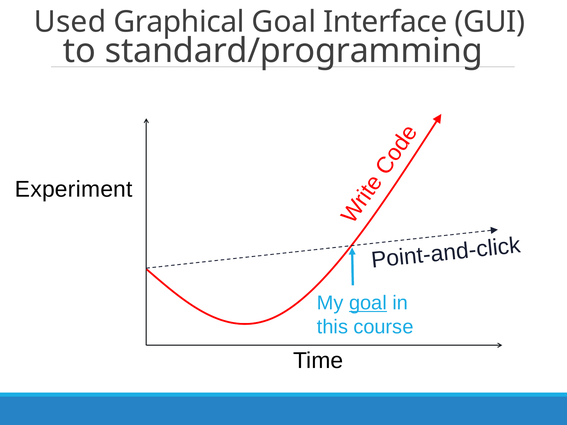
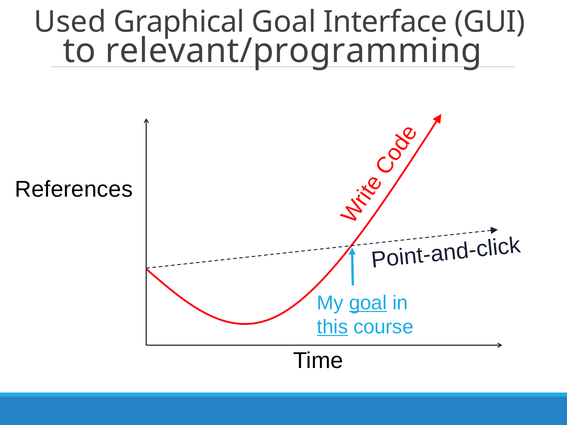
standard/programming: standard/programming -> relevant/programming (294, 51)
Experiment: Experiment -> References (74, 190)
this underline: none -> present (332, 327)
